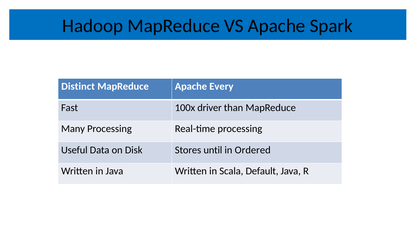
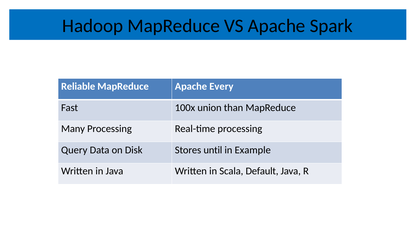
Distinct: Distinct -> Reliable (78, 87)
driver: driver -> union (210, 108)
Useful: Useful -> Query (74, 150)
Ordered: Ordered -> Example (253, 150)
